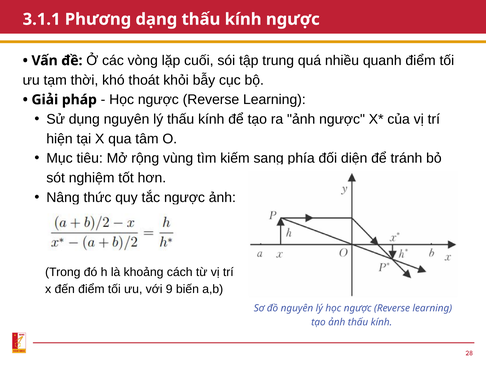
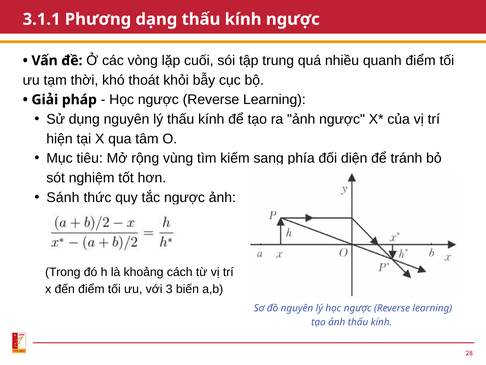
Nâng: Nâng -> Sánh (63, 197)
9: 9 -> 3 (169, 289)
